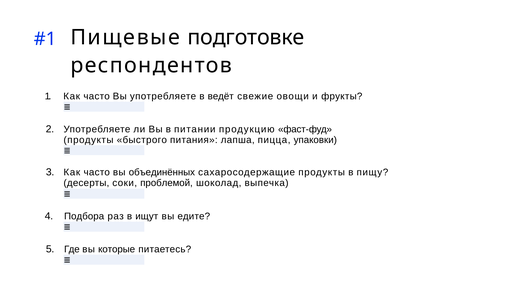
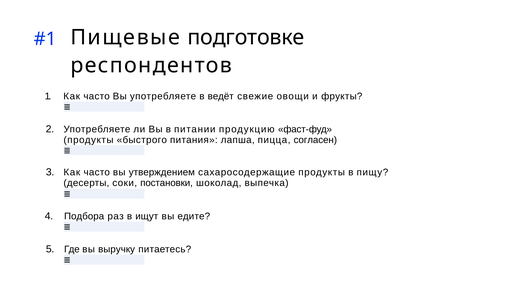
упаковки: упаковки -> согласен (315, 140)
объединённых: объединённых -> утверждением (162, 172)
проблемой: проблемой -> постановки (167, 183)
которые: которые -> выручку (117, 249)
